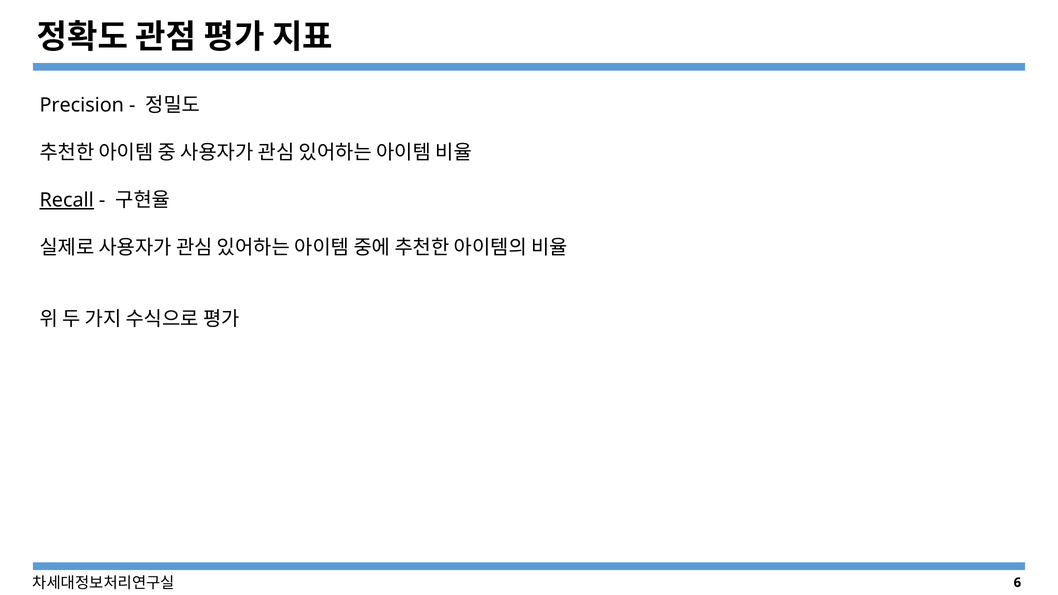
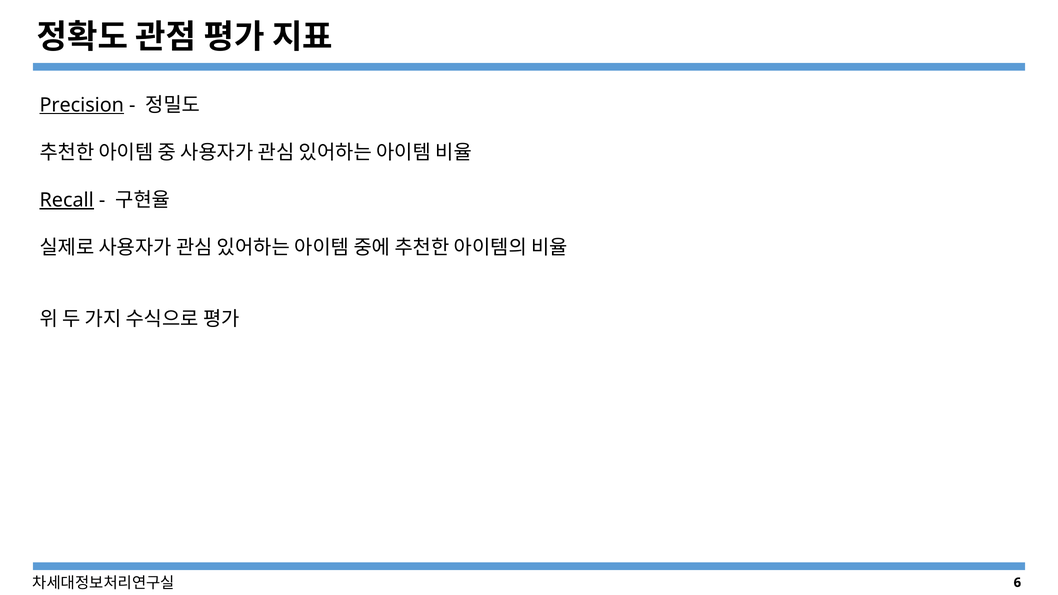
Precision underline: none -> present (82, 105)
